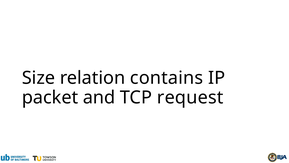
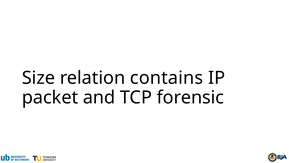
request: request -> forensic (190, 97)
